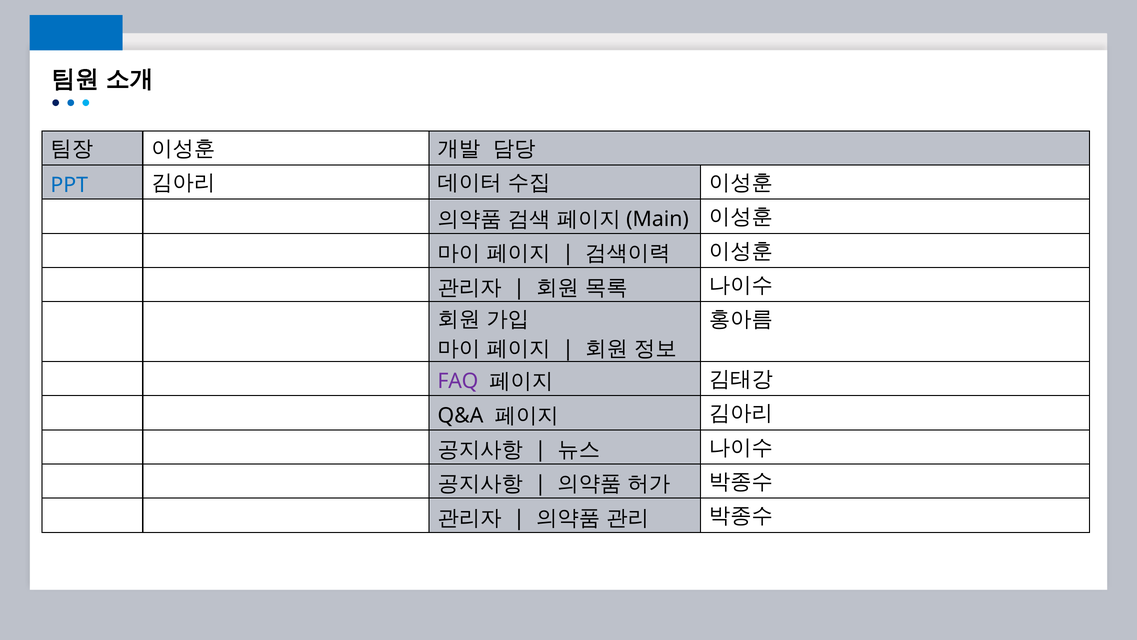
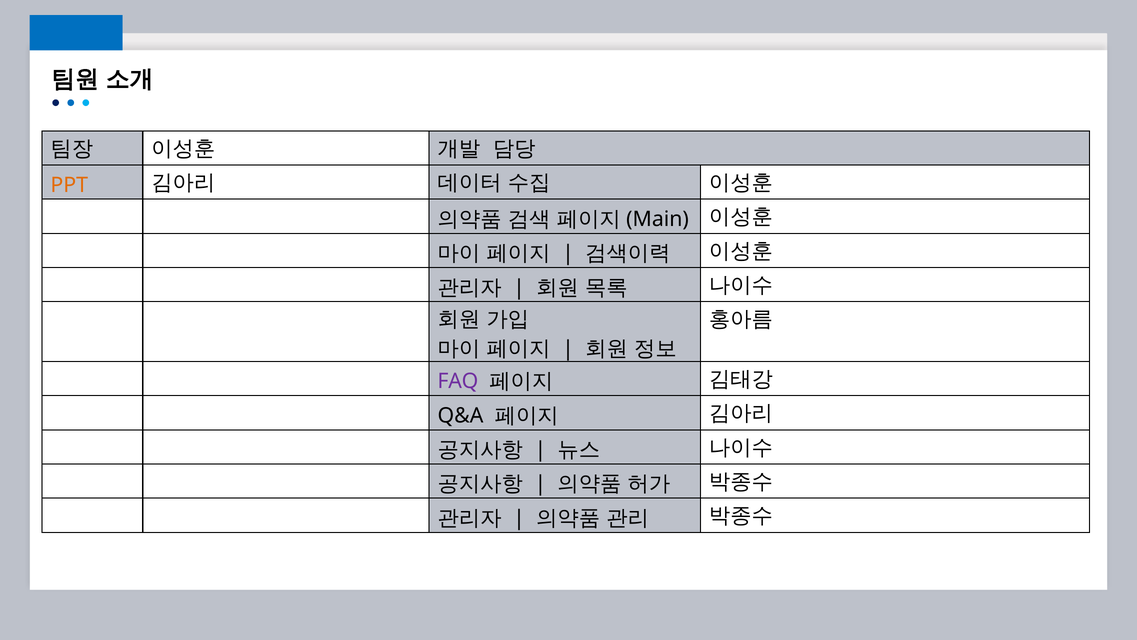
PPT colour: blue -> orange (69, 185)
